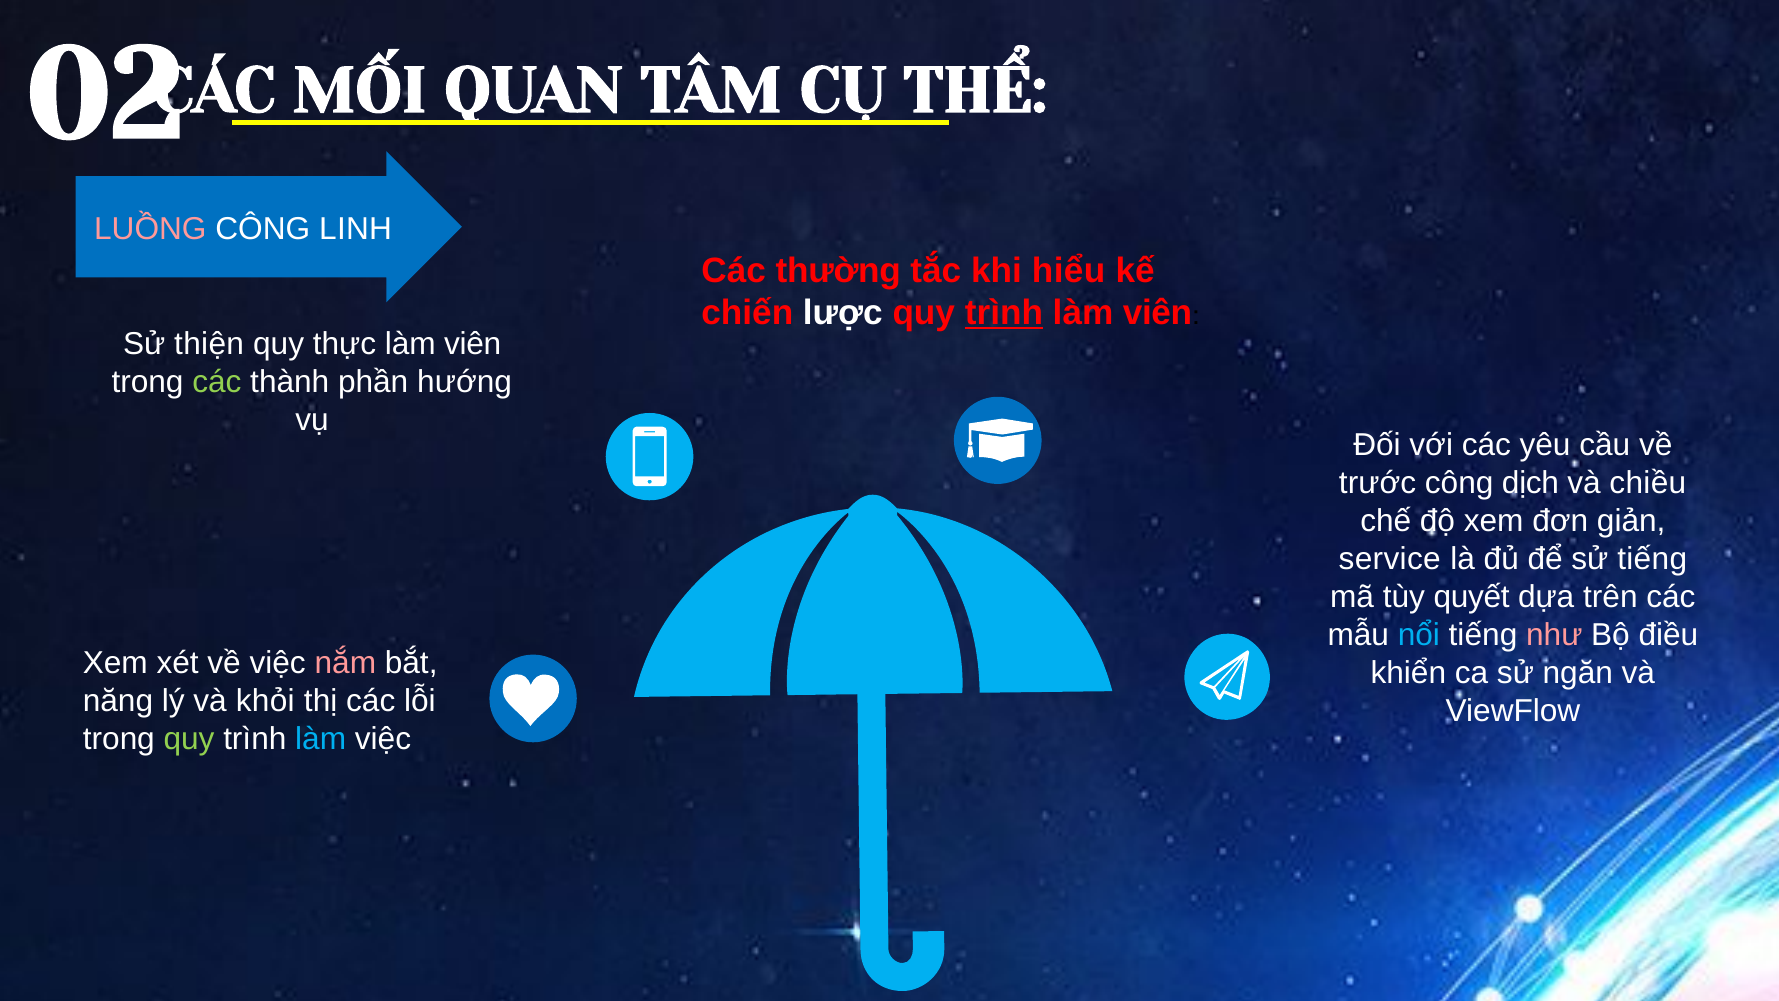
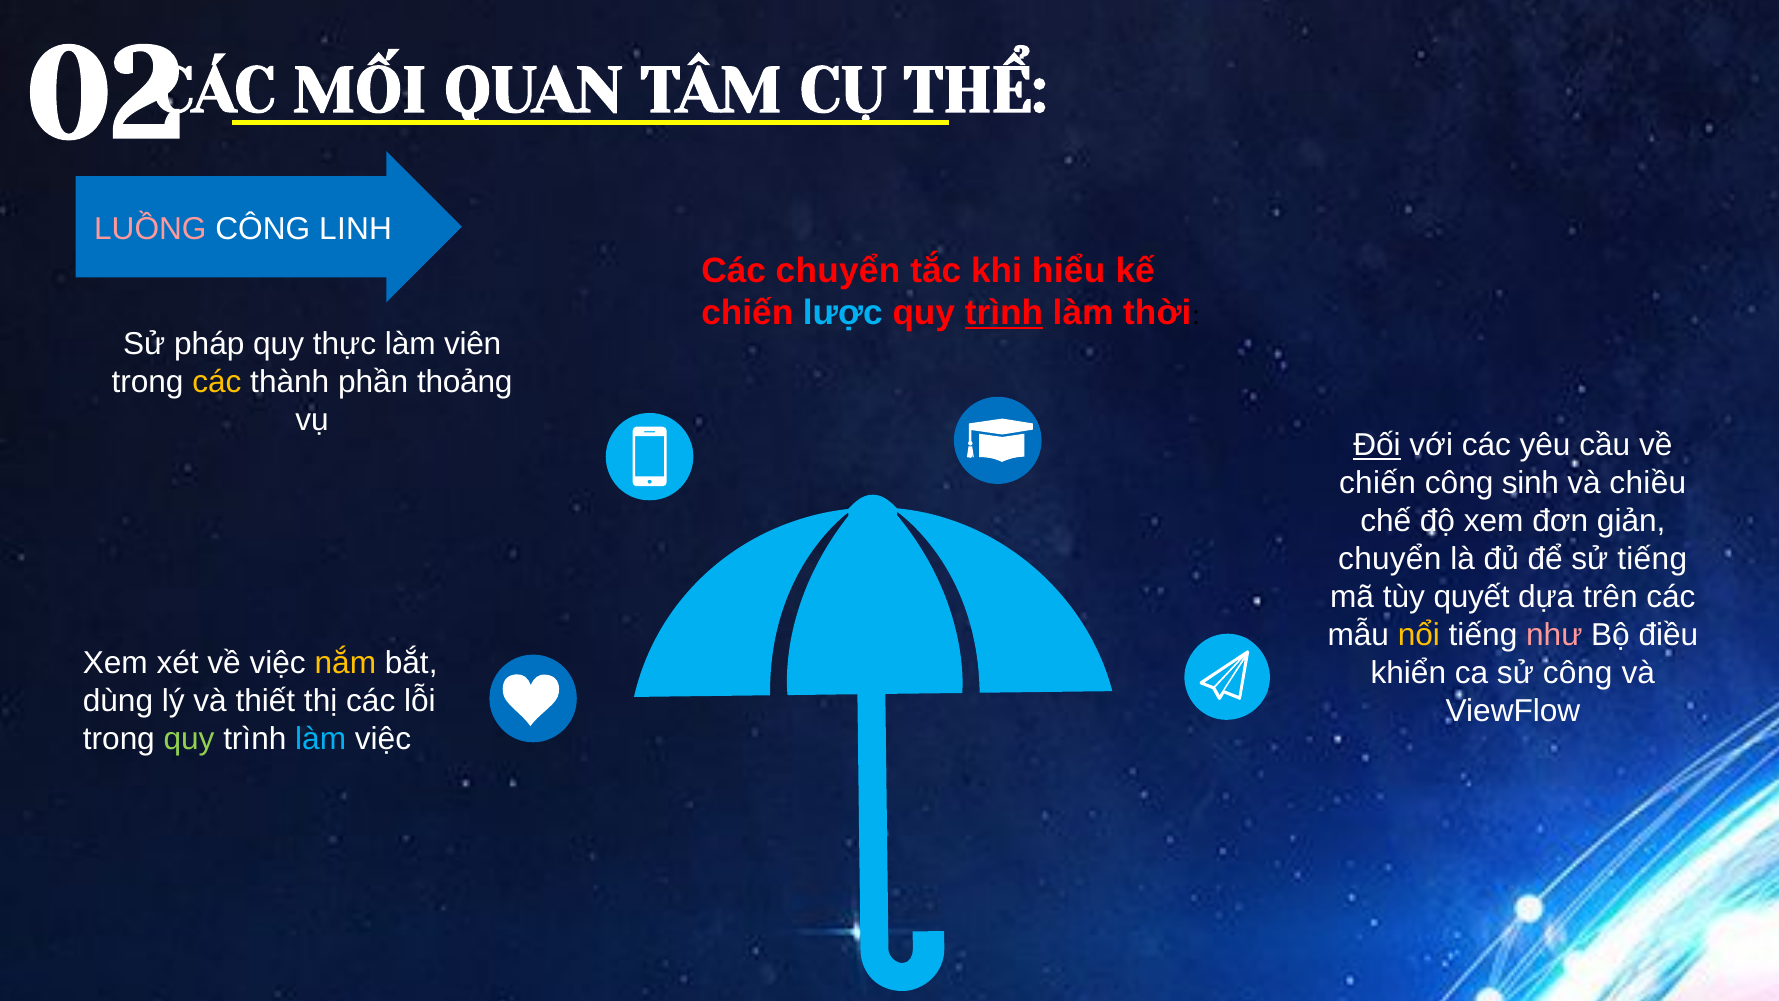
Các thường: thường -> chuyển (838, 270)
lược colour: white -> light blue (843, 313)
viên: viên -> thời (1157, 313)
thiện: thiện -> pháp (209, 344)
các colour: light green -> yellow (217, 382)
hướng: hướng -> thoảng (465, 382)
Đối underline: none -> present (1377, 445)
trước: trước -> chiến (1377, 483)
dịch: dịch -> sinh (1531, 483)
service: service -> chuyển (1390, 559)
nổi colour: light blue -> yellow (1419, 635)
nắm colour: pink -> yellow (345, 663)
sử ngăn: ngăn -> công (1578, 673)
năng: năng -> dùng (118, 701)
khỏi: khỏi -> thiết (265, 701)
